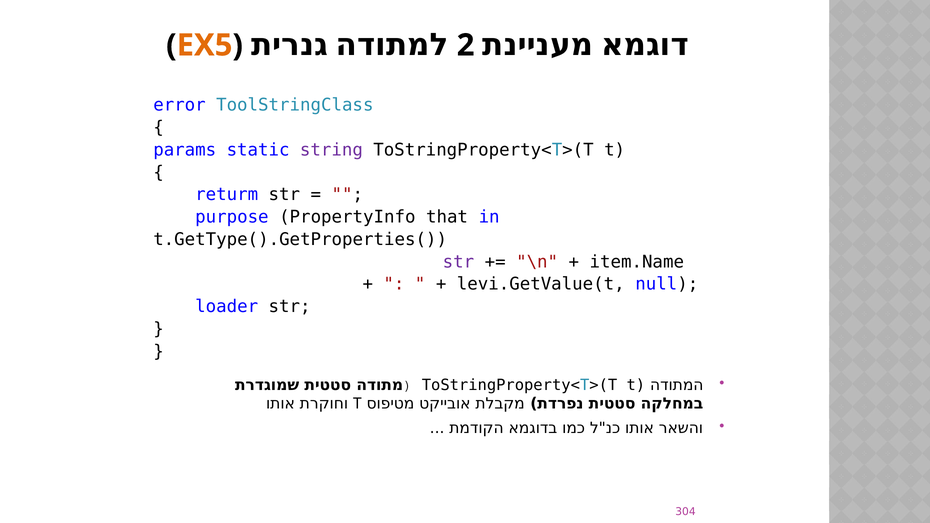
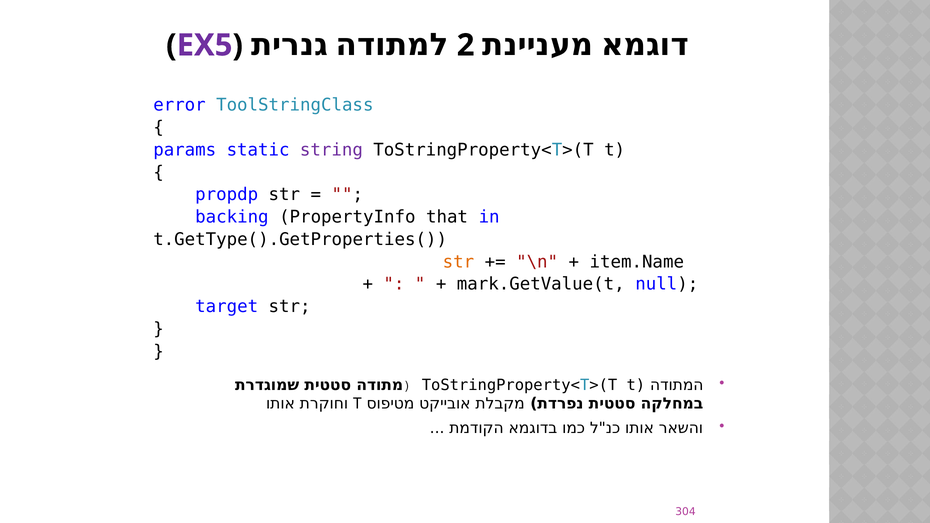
EX5 colour: orange -> purple (205, 45)
returm: returm -> propdp (227, 195)
purpose: purpose -> backing (232, 217)
str colour: purple -> orange (458, 262)
levi.GetValue(t: levi.GetValue(t -> mark.GetValue(t (541, 284)
loader: loader -> target (227, 307)
